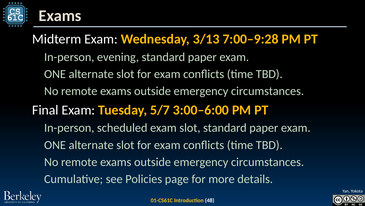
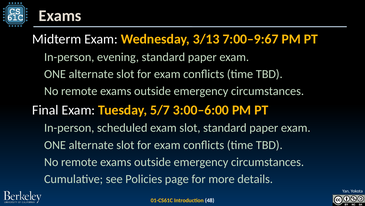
7:00–9:28: 7:00–9:28 -> 7:00–9:67 (251, 39)
